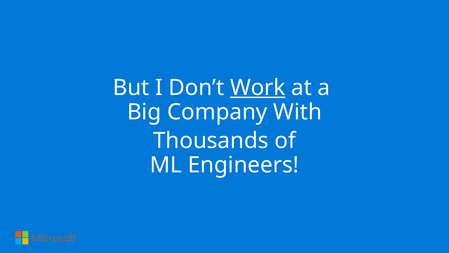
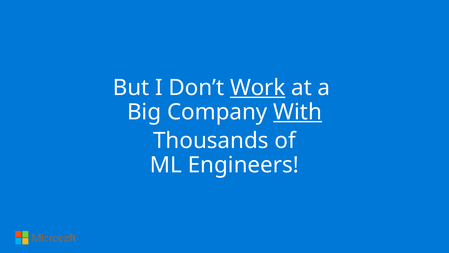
With underline: none -> present (298, 112)
